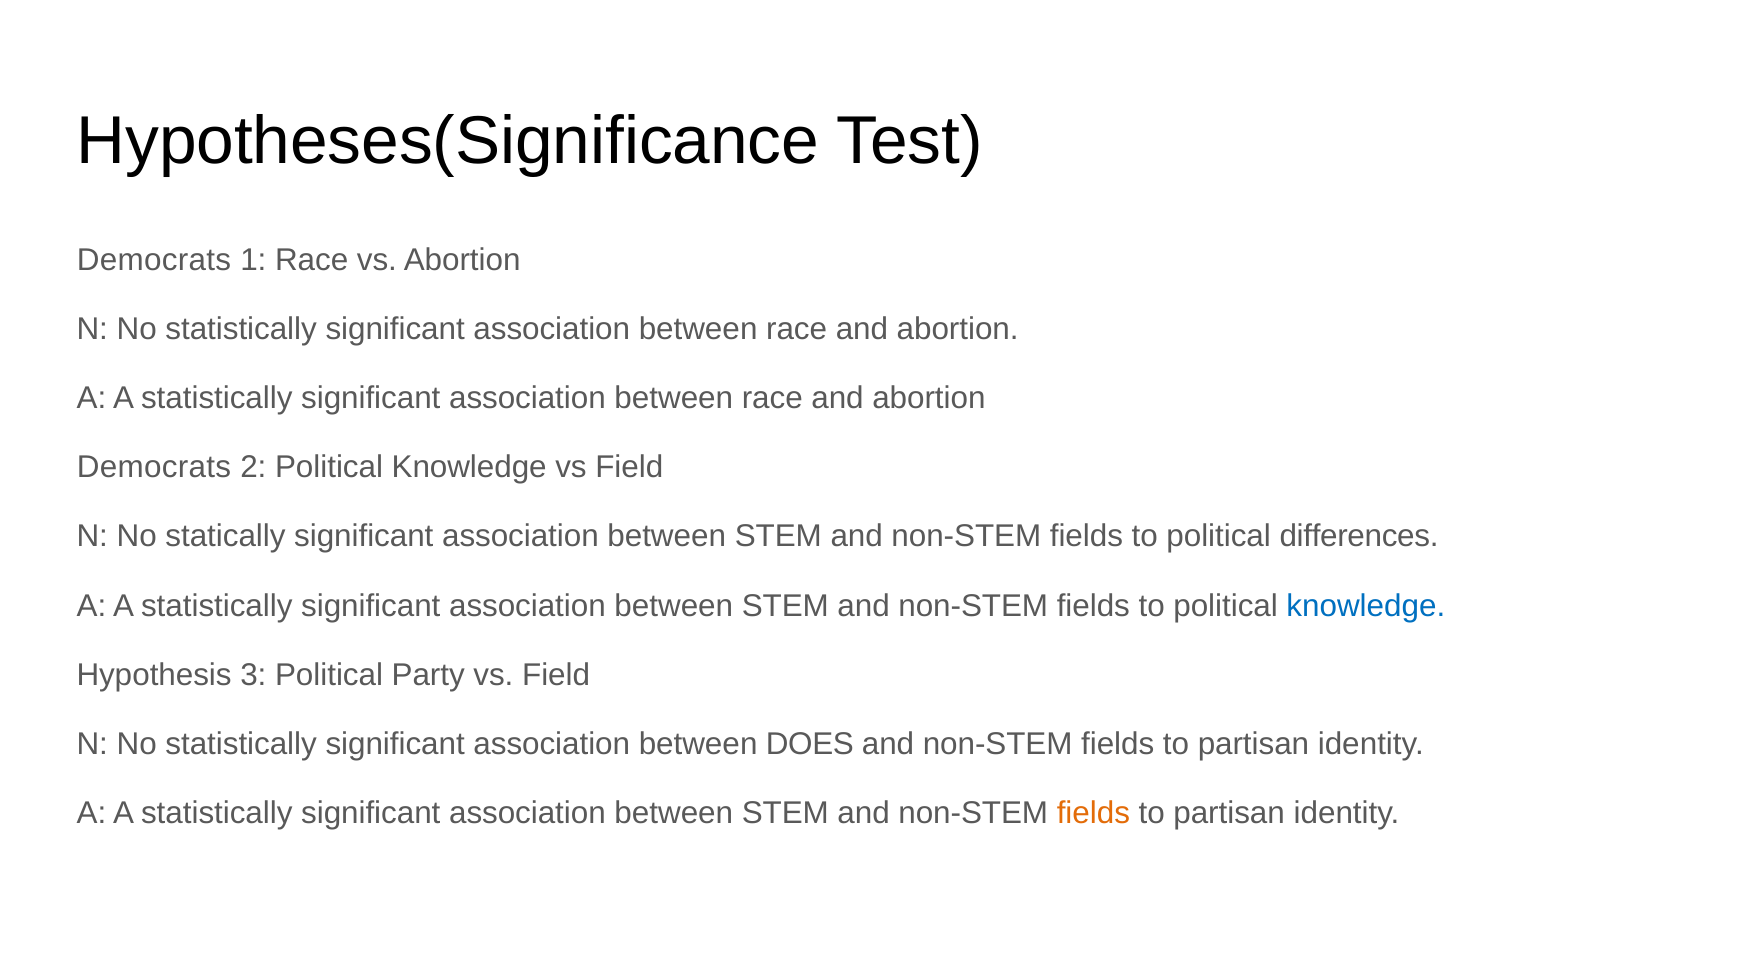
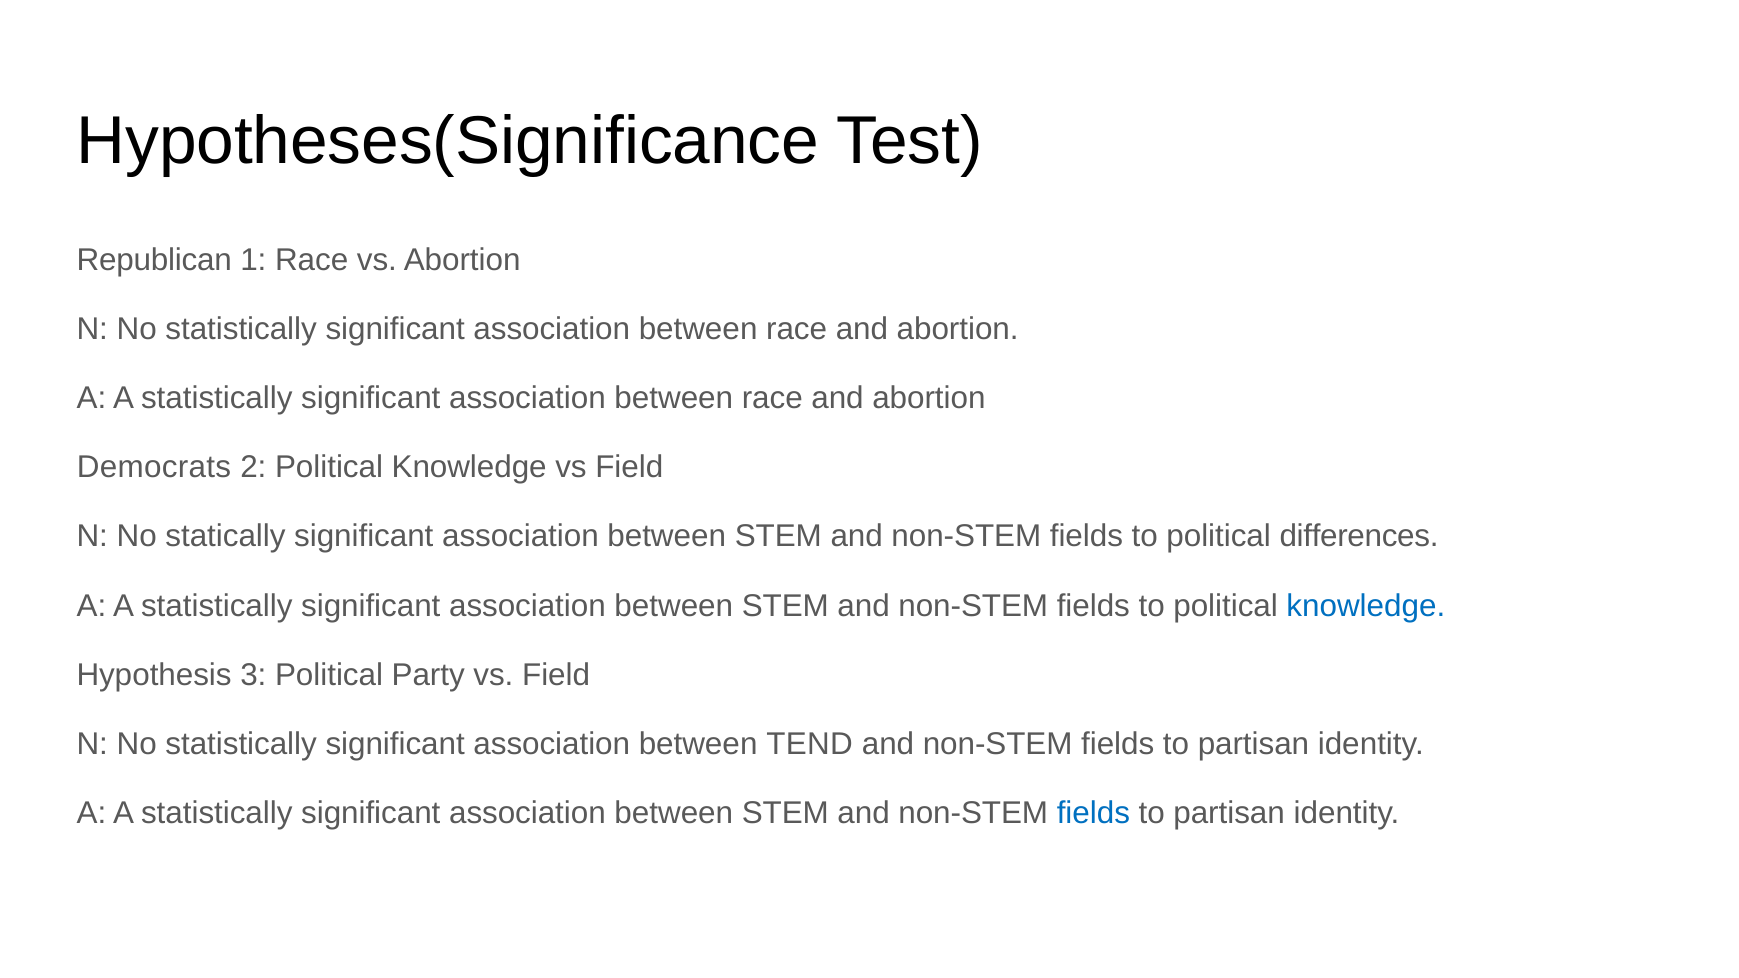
Democrats: Democrats -> Republican (154, 260)
DOES: DOES -> TEND (810, 744)
fields colour: orange -> blue (1093, 814)
